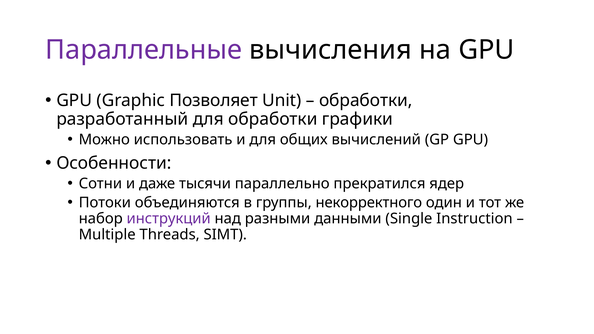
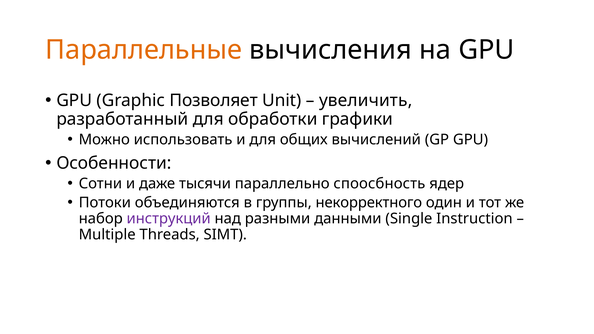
Параллельные colour: purple -> orange (144, 50)
обработки: обработки -> увеличить (366, 100)
прекратился: прекратился -> споосбность (379, 184)
